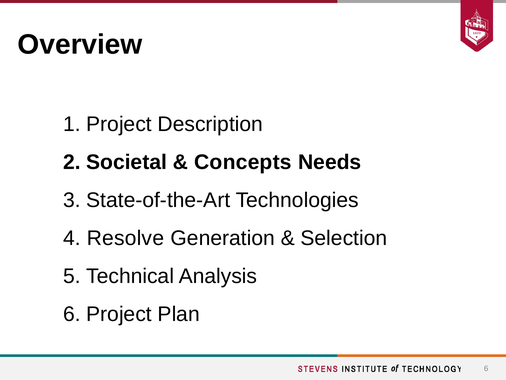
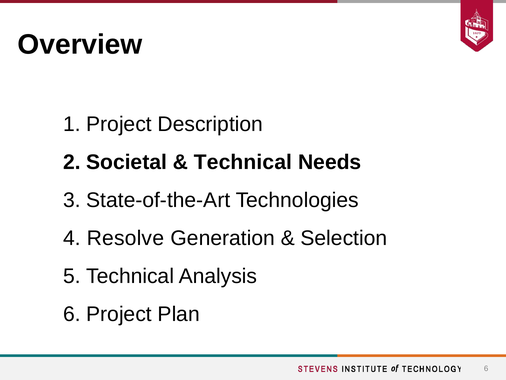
Concepts: Concepts -> Technical (243, 162)
